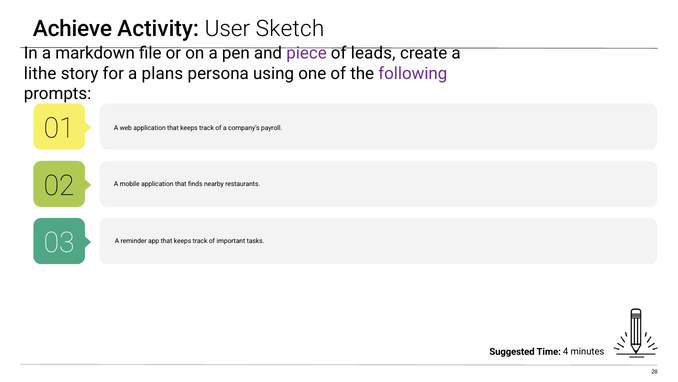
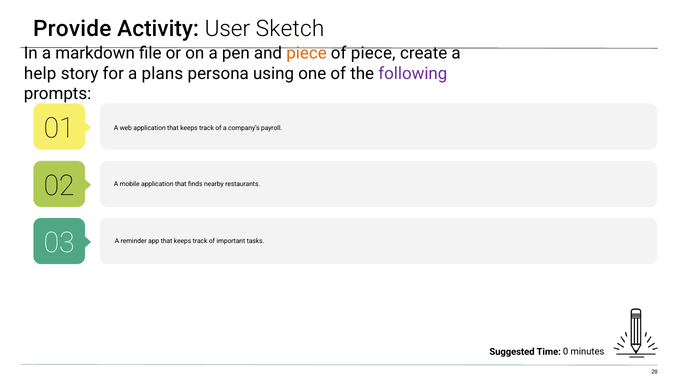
Achieve: Achieve -> Provide (72, 29)
piece colour: purple -> orange (307, 53)
of leads: leads -> piece (373, 53)
lithe: lithe -> help (40, 73)
4: 4 -> 0 (566, 351)
